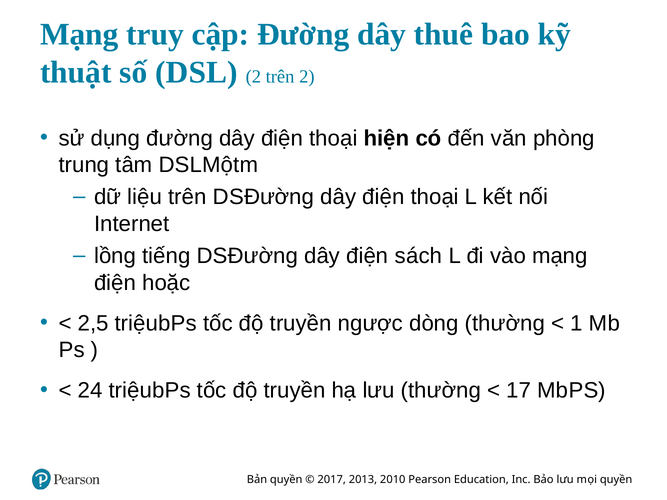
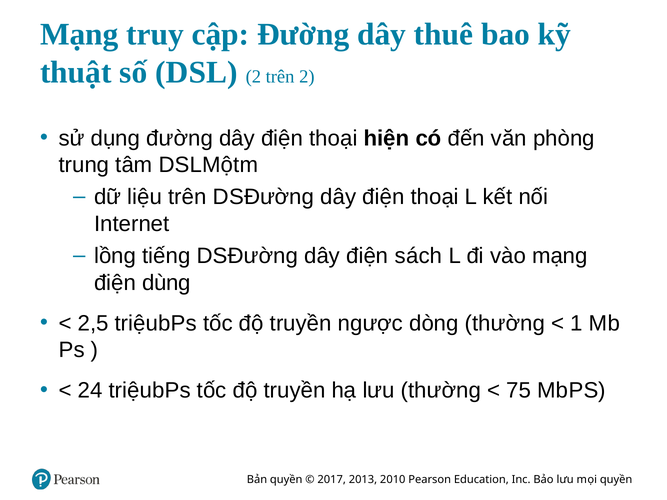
hoặc: hoặc -> dùng (166, 283)
17: 17 -> 75 (519, 391)
